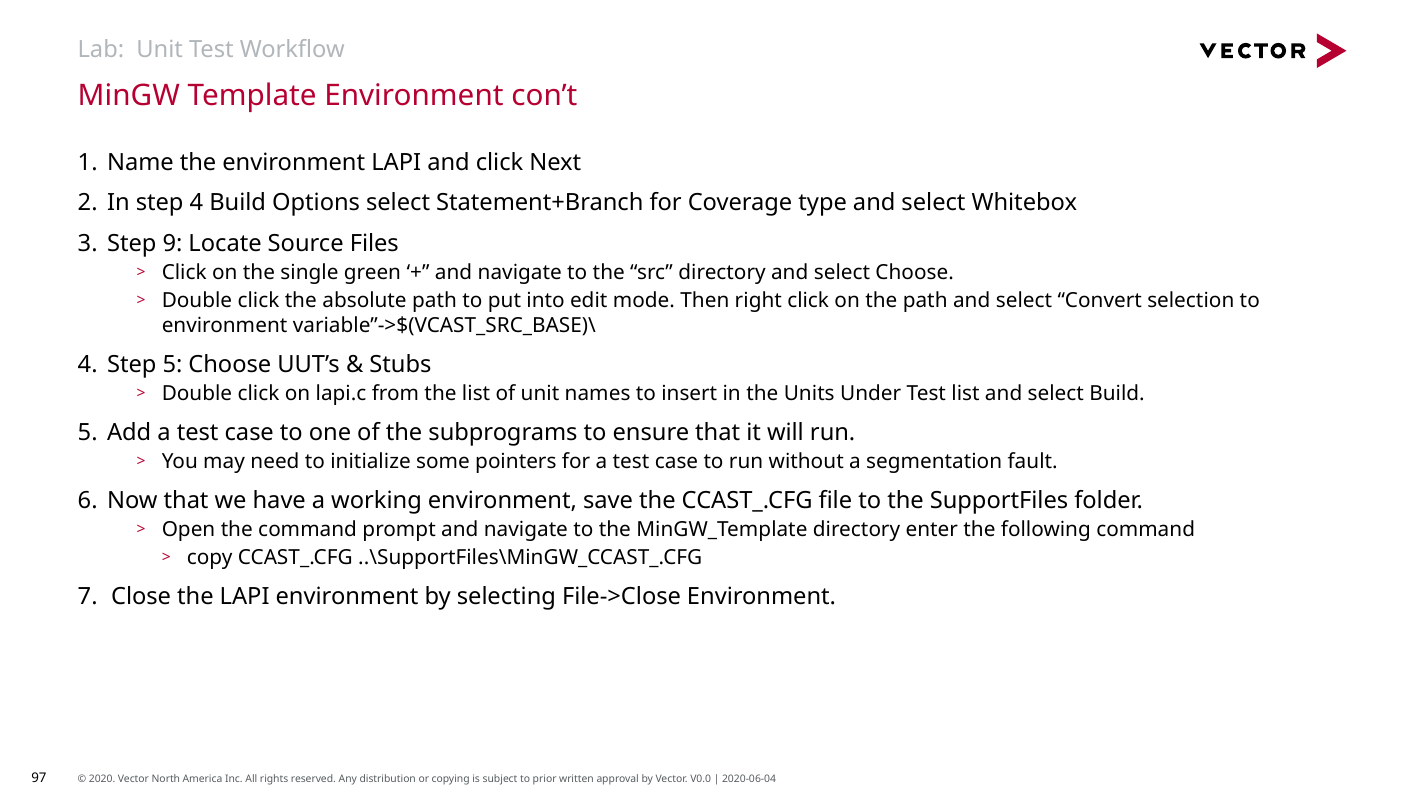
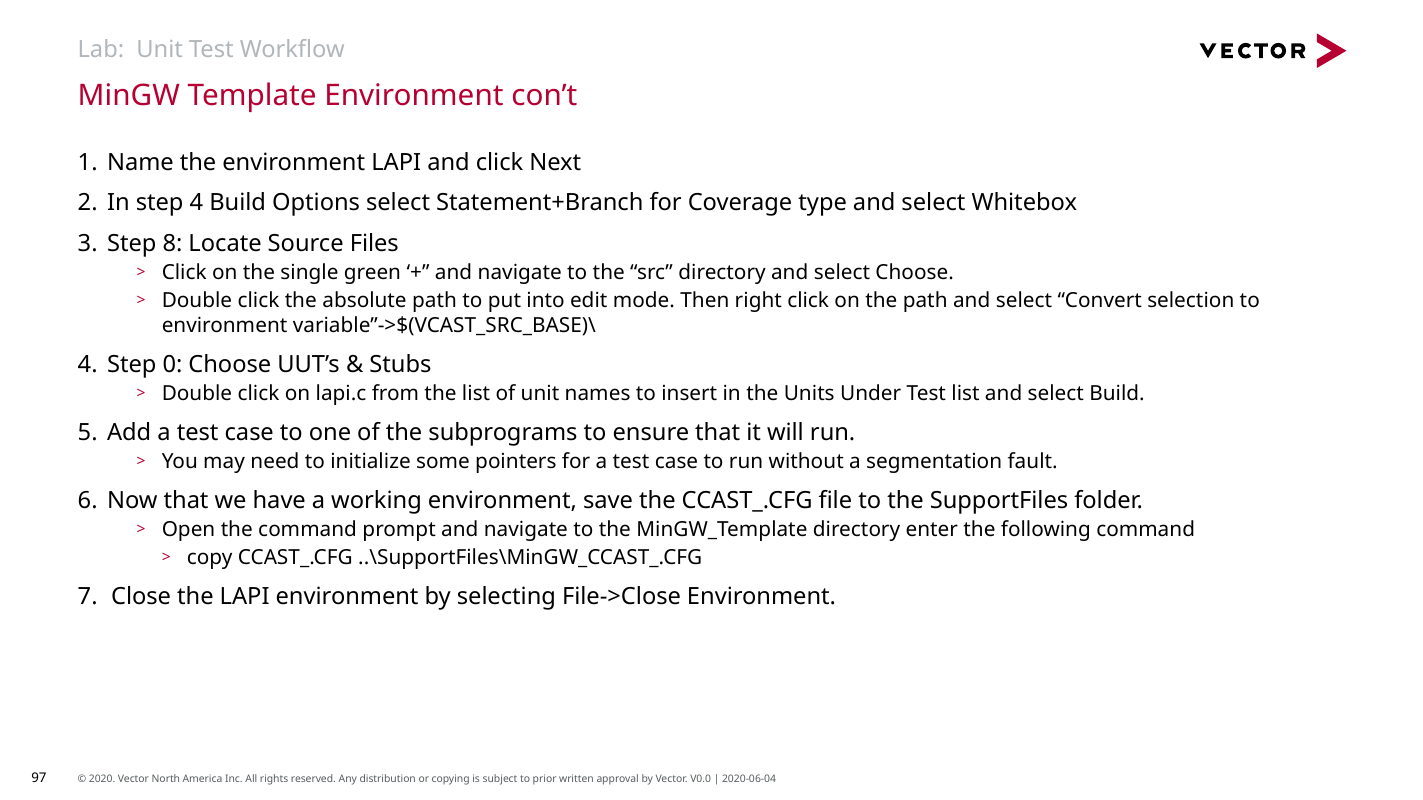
9: 9 -> 8 (173, 244)
Step 5: 5 -> 0 (173, 365)
